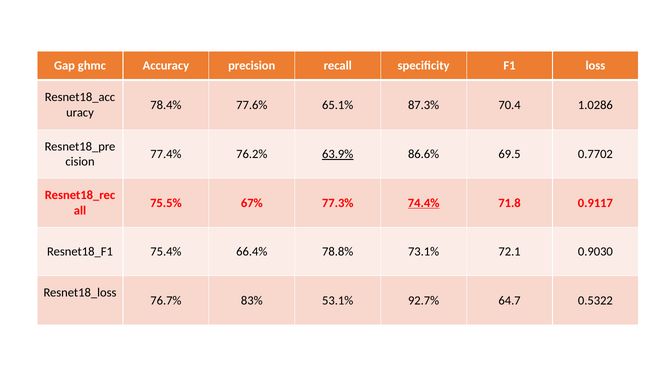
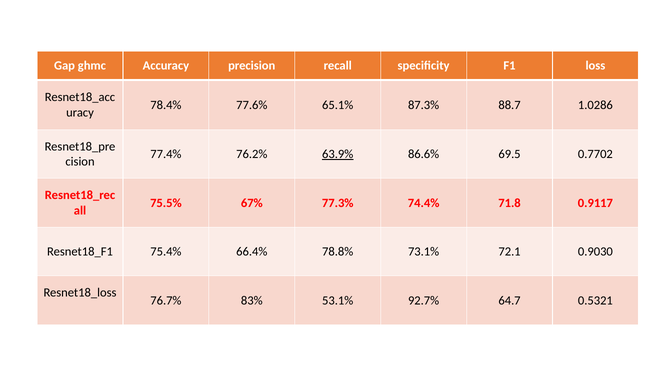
70.4: 70.4 -> 88.7 (510, 105)
74.4% underline: present -> none (424, 203)
0.5322: 0.5322 -> 0.5321 (595, 300)
